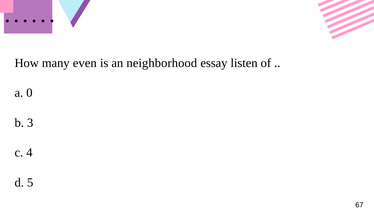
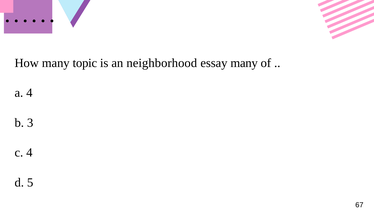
even: even -> topic (85, 63)
essay listen: listen -> many (244, 63)
a 0: 0 -> 4 (29, 93)
